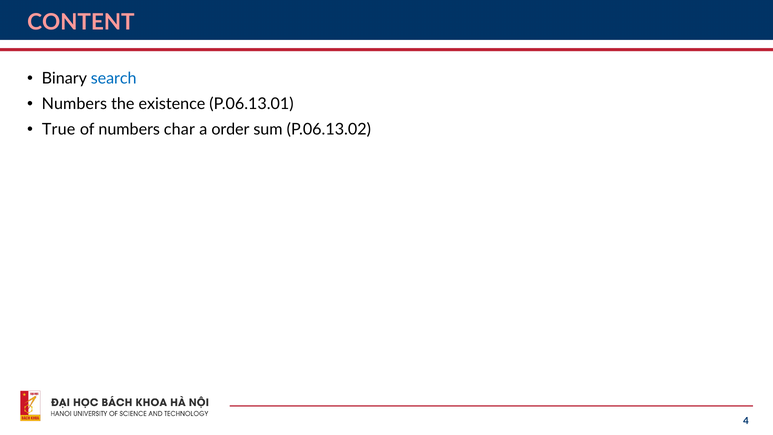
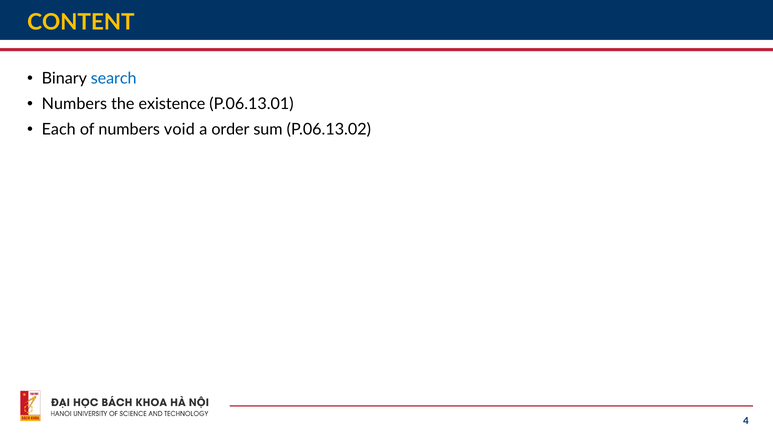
CONTENT colour: pink -> yellow (81, 22)
True: True -> Each (59, 129)
char: char -> void (179, 129)
